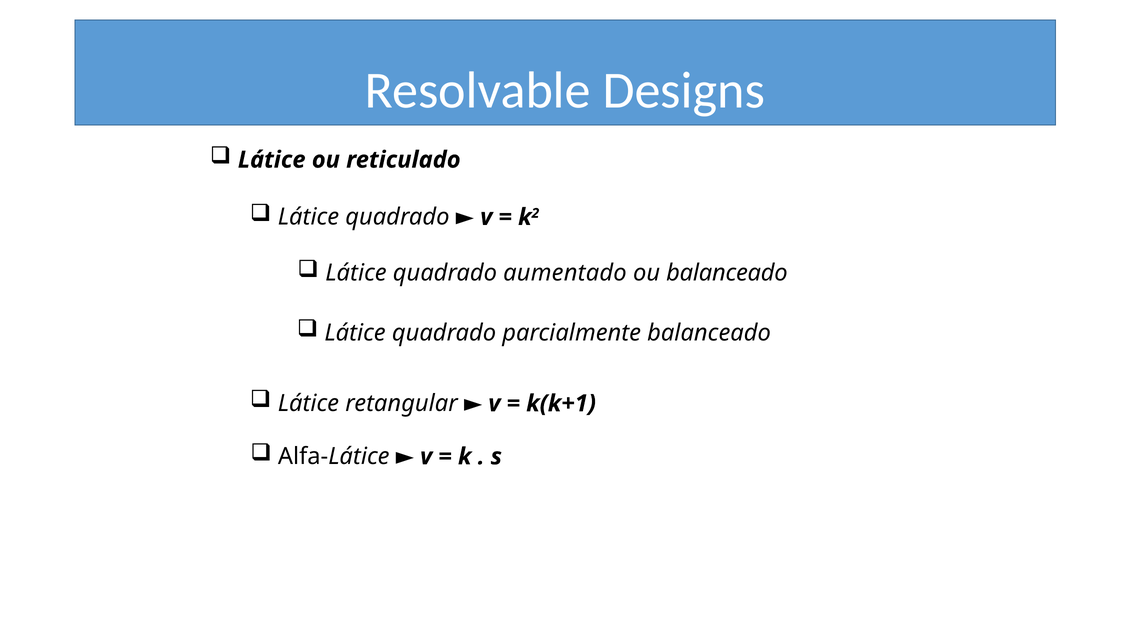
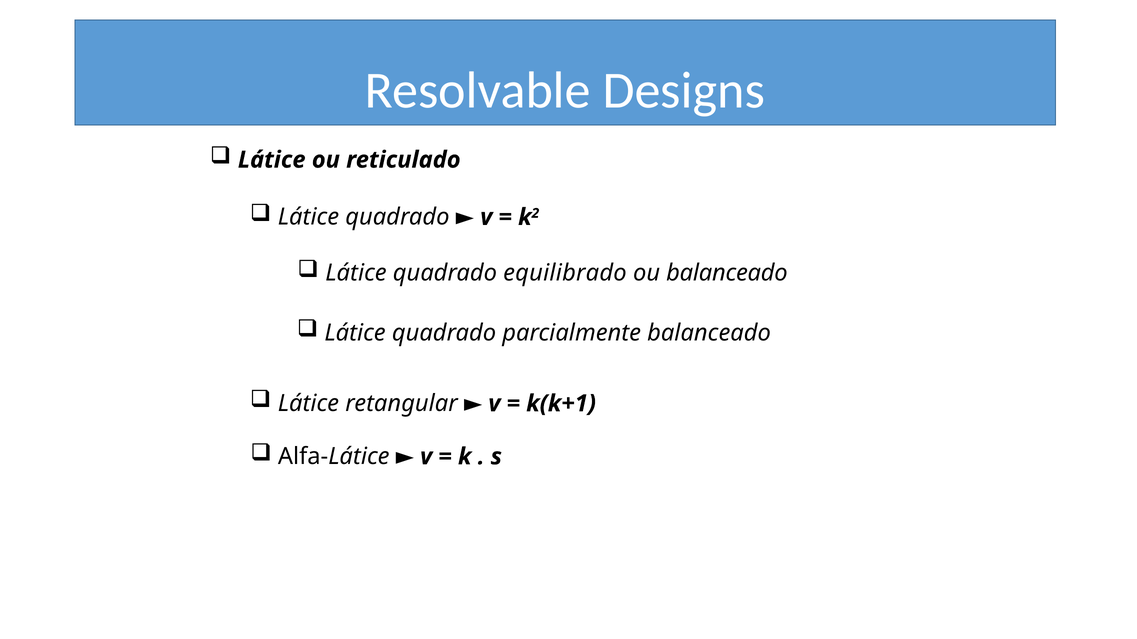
aumentado: aumentado -> equilibrado (565, 273)
